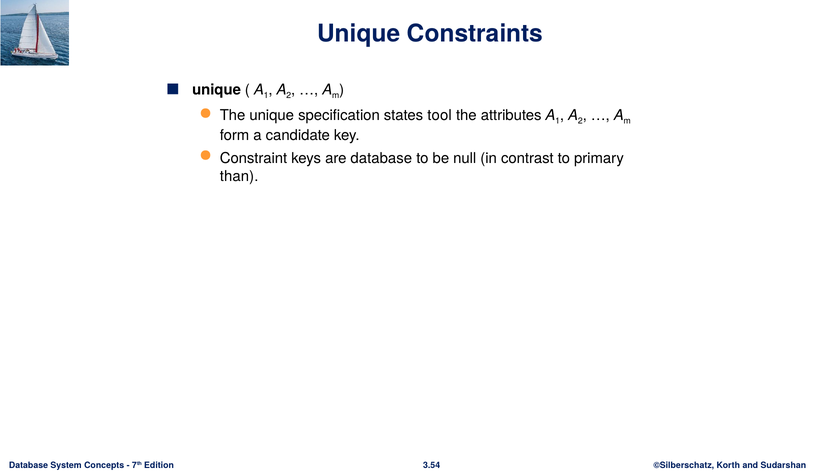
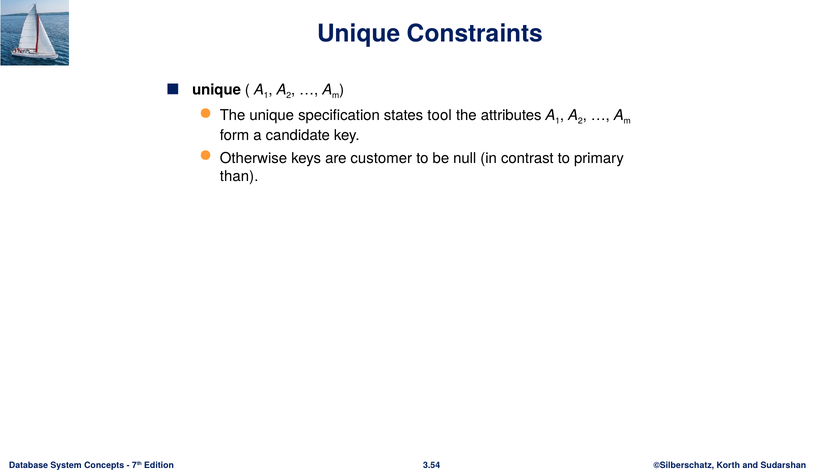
Constraint: Constraint -> Otherwise (253, 159)
are database: database -> customer (381, 159)
